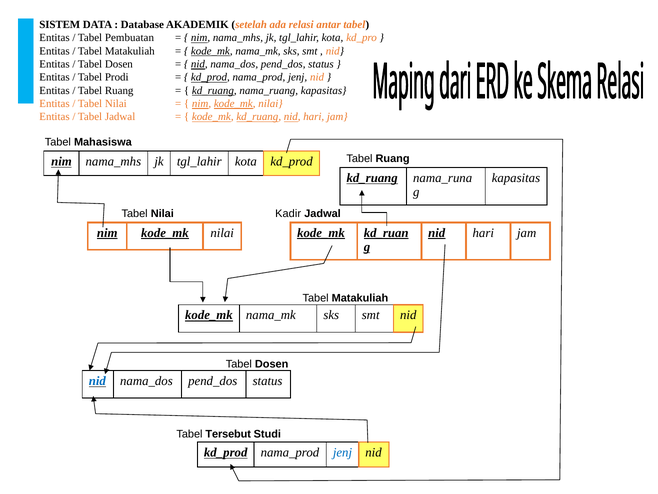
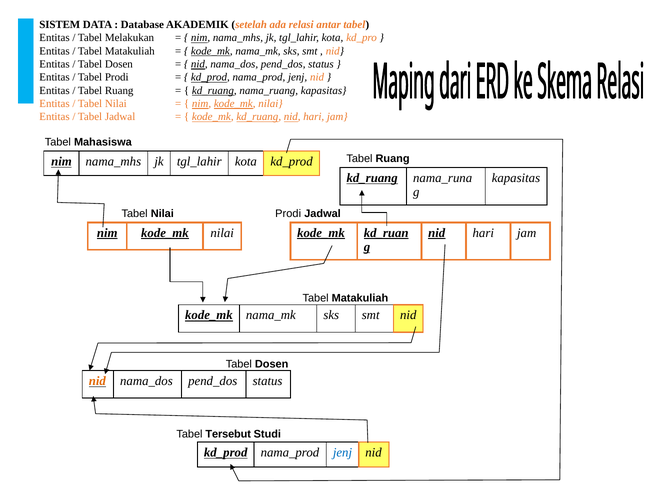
Pembuatan: Pembuatan -> Melakukan (129, 38)
Kadir: Kadir -> Prodi (288, 213)
nid colour: blue -> orange (97, 381)
